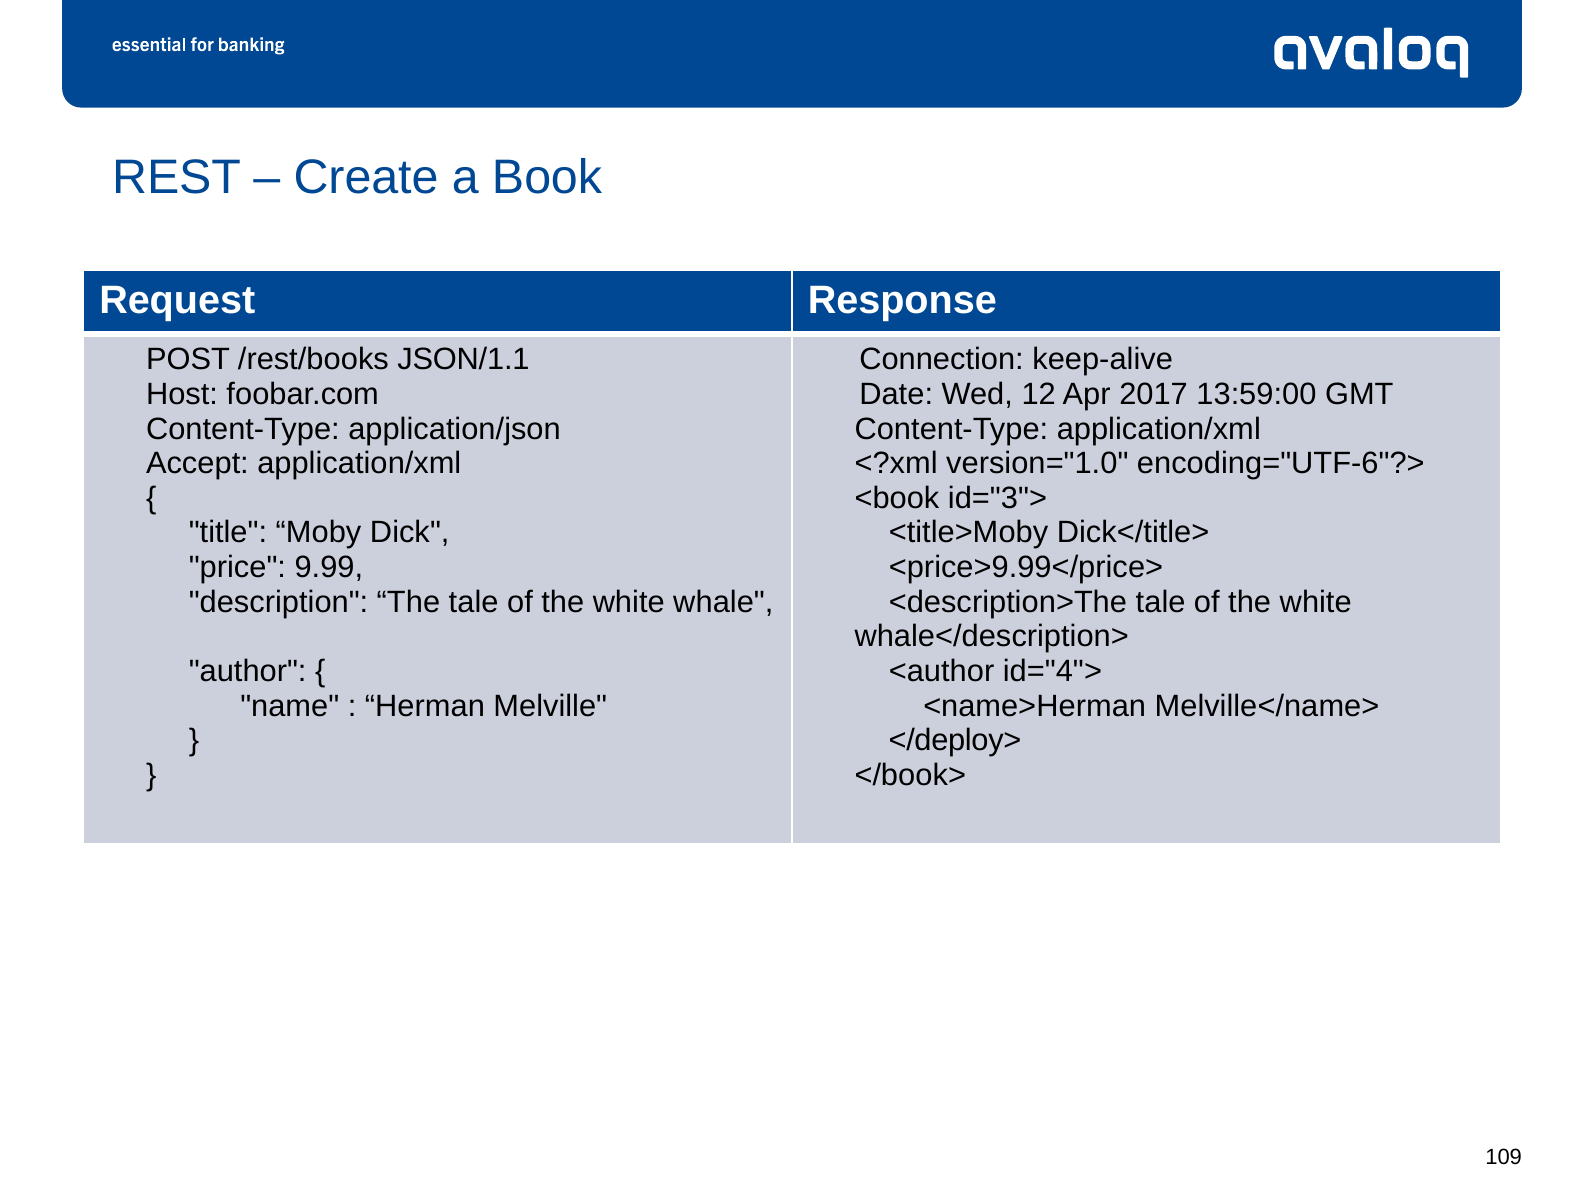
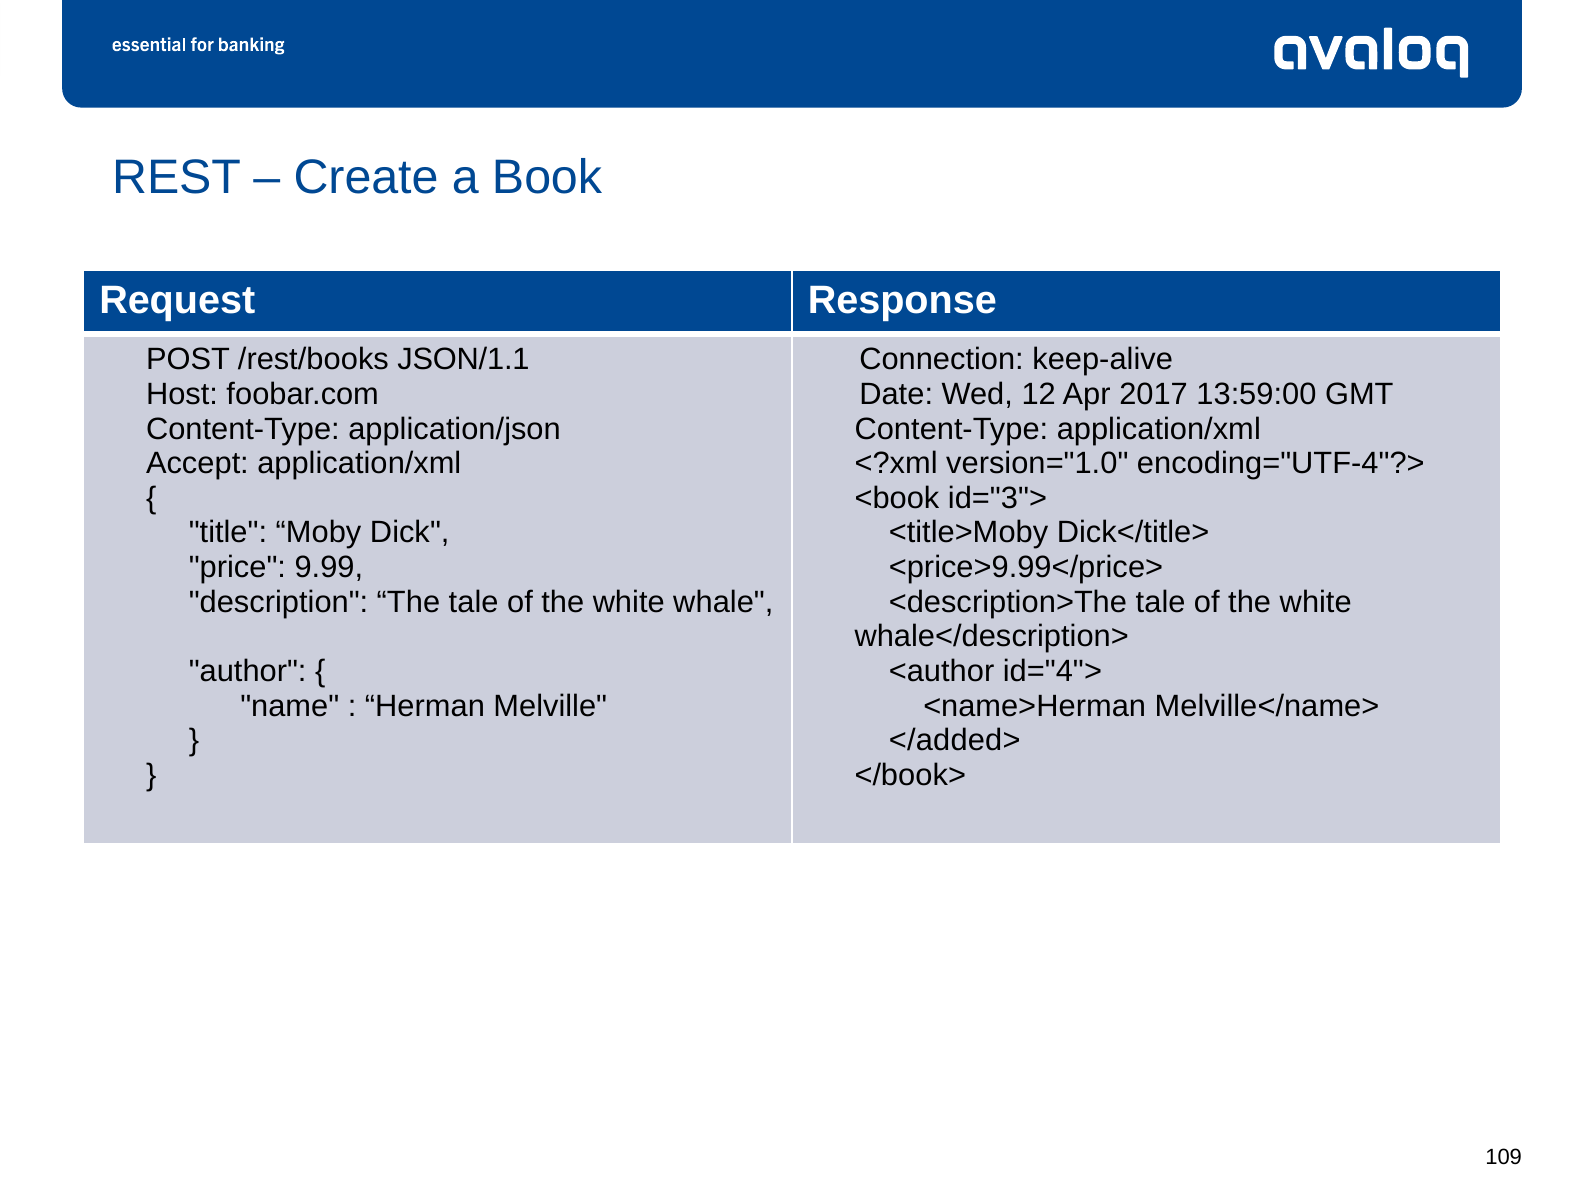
encoding="UTF-6"?>: encoding="UTF-6"?> -> encoding="UTF-4"?> (1281, 464)
</deploy>: </deploy> -> </added> (955, 740)
